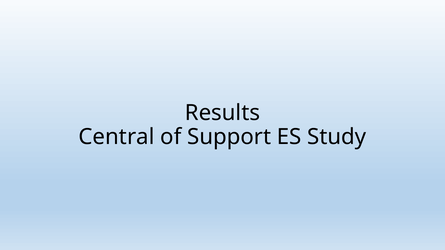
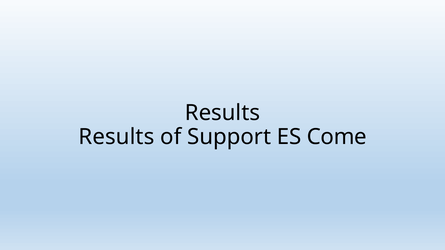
Central: Central -> Results (116, 137)
Study: Study -> Come (337, 137)
